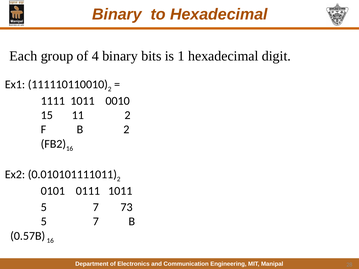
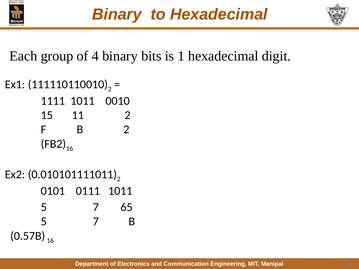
73: 73 -> 65 (127, 207)
